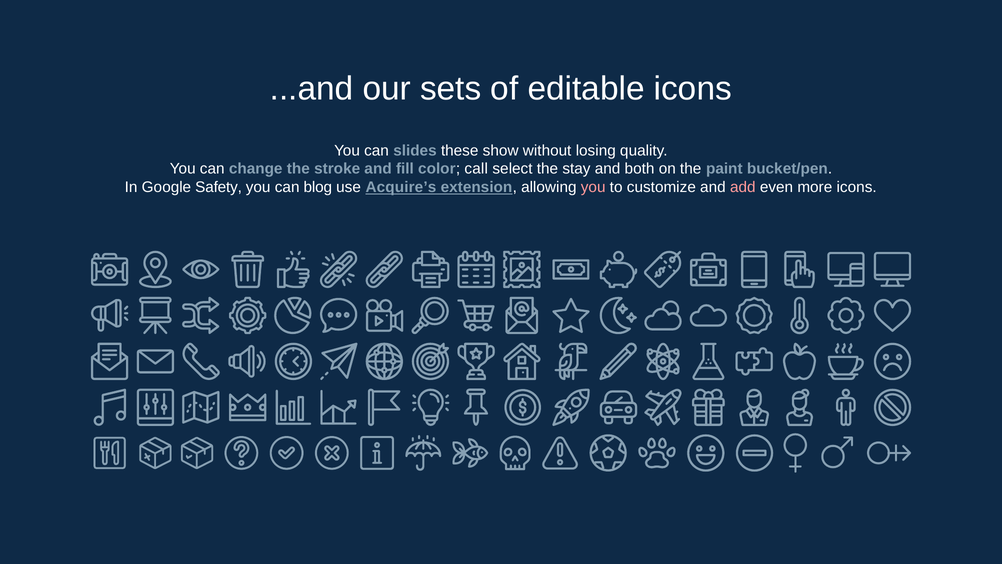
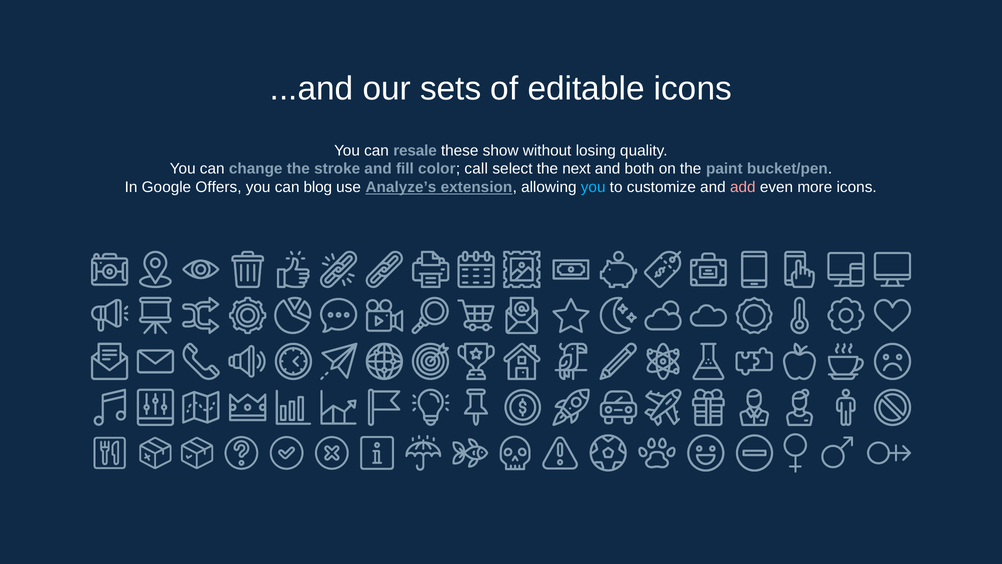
slides: slides -> resale (415, 150)
stay: stay -> next (577, 169)
Safety: Safety -> Offers (218, 187)
Acquire’s: Acquire’s -> Analyze’s (401, 187)
you colour: pink -> light blue (593, 187)
